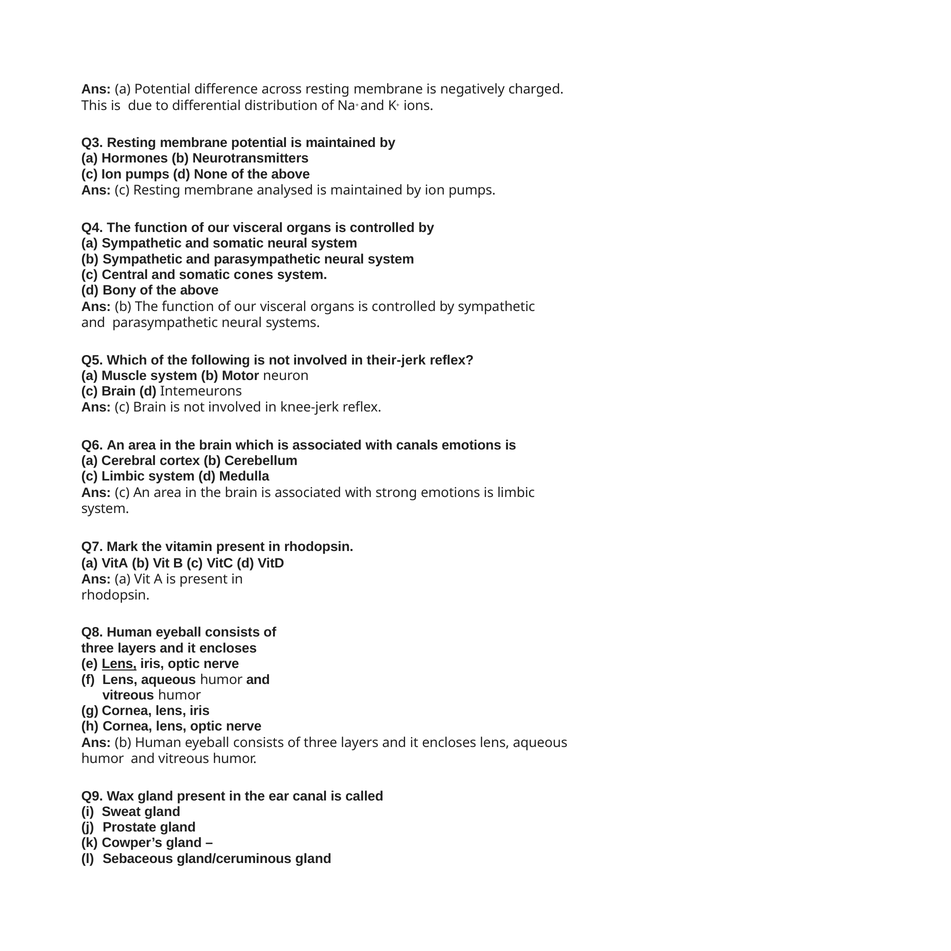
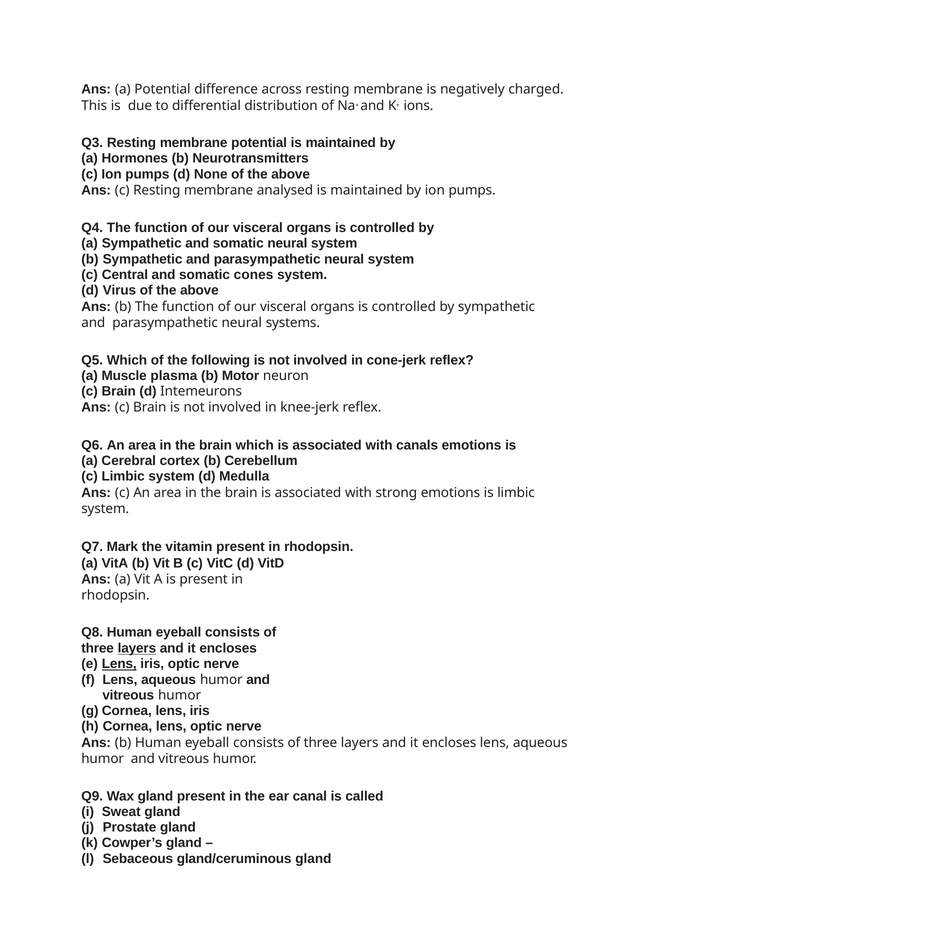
Bony: Bony -> Virus (119, 290)
their-jerk: their-jerk -> cone-jerk (396, 360)
Muscle system: system -> plasma (174, 376)
layers underline: none -> present (137, 648)
